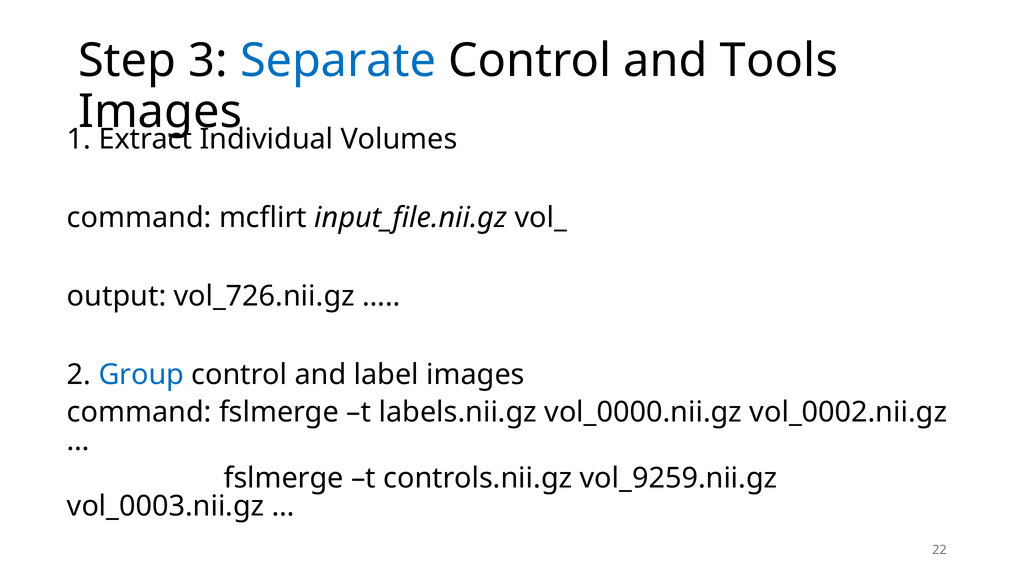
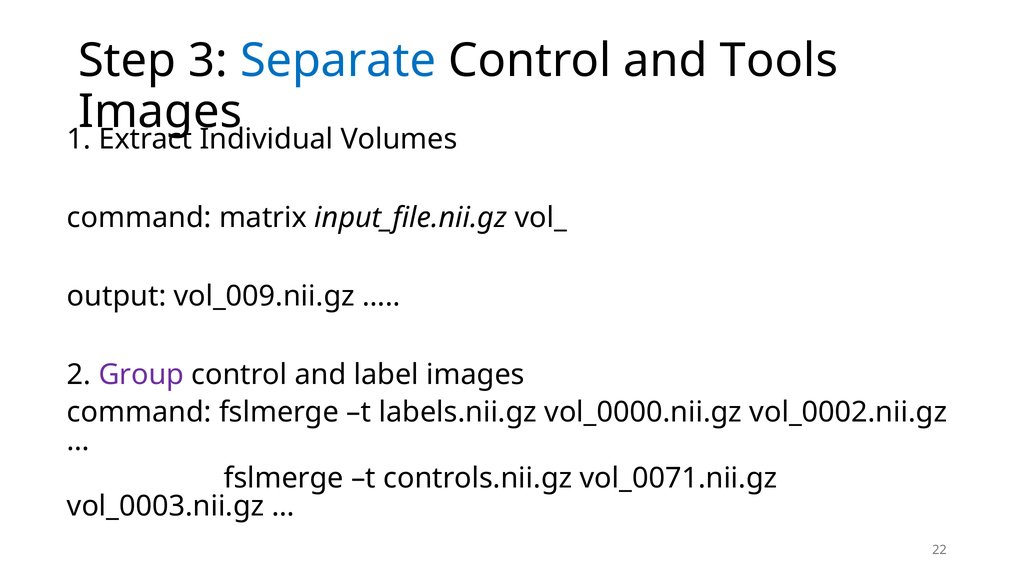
mcflirt: mcflirt -> matrix (263, 218)
vol_726.nii.gz: vol_726.nii.gz -> vol_009.nii.gz (264, 296)
Group colour: blue -> purple (141, 374)
vol_9259.nii.gz: vol_9259.nii.gz -> vol_0071.nii.gz (679, 478)
